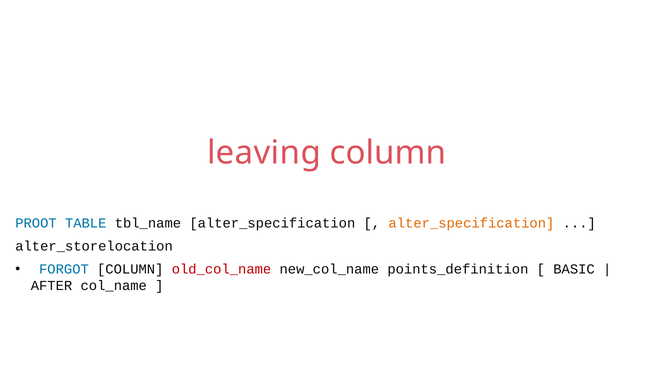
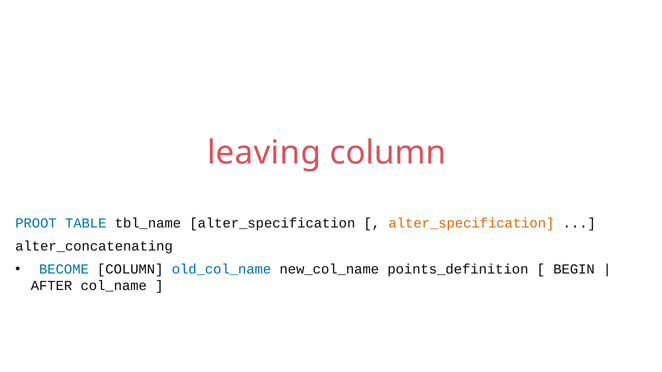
alter_storelocation: alter_storelocation -> alter_concatenating (94, 246)
FORGOT: FORGOT -> BECOME (64, 270)
old_col_name colour: red -> blue (222, 270)
BASIC: BASIC -> BEGIN (574, 270)
